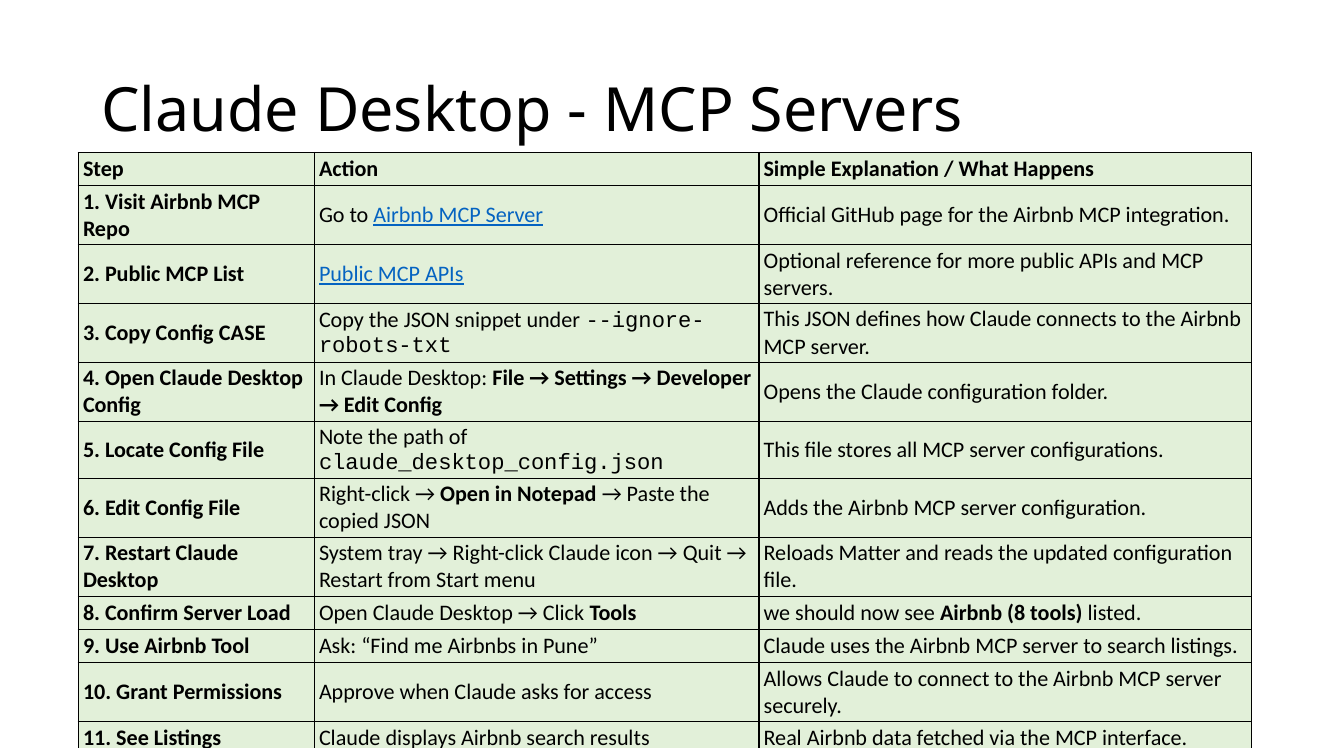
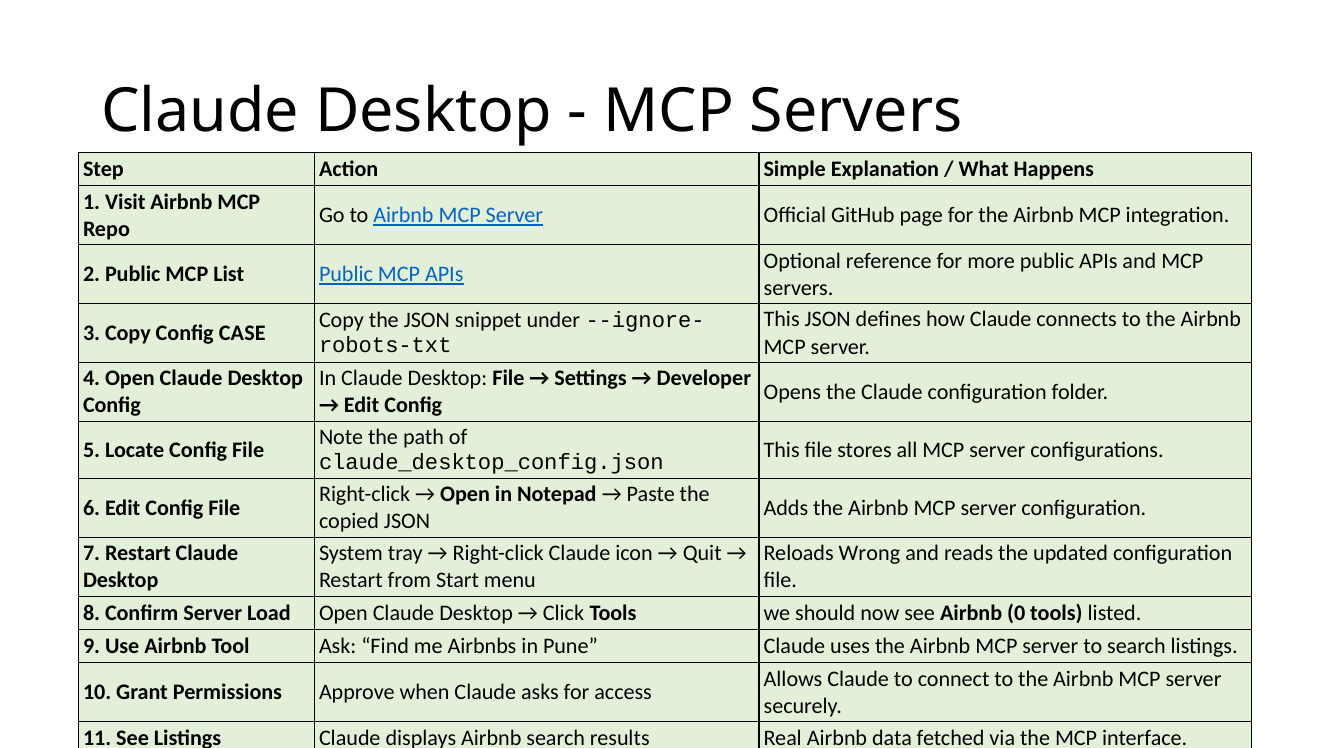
Matter: Matter -> Wrong (869, 553)
Airbnb 8: 8 -> 0 (1016, 613)
